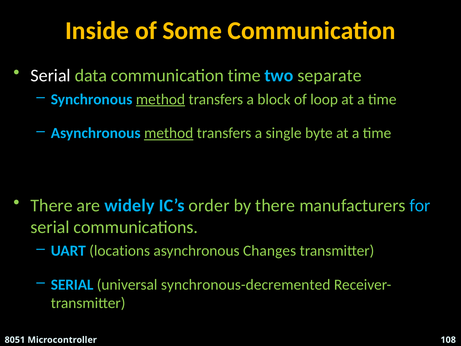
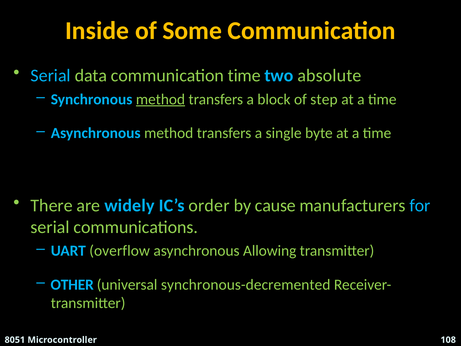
Serial colour: white -> light blue (51, 76)
separate: separate -> absolute (329, 76)
loop: loop -> step (324, 99)
method underline: present -> none (169, 133)
by there: there -> cause (275, 205)
locations: locations -> overflow (120, 251)
Changes: Changes -> Allowing (270, 251)
SERIAL: SERIAL -> OTHER (72, 284)
